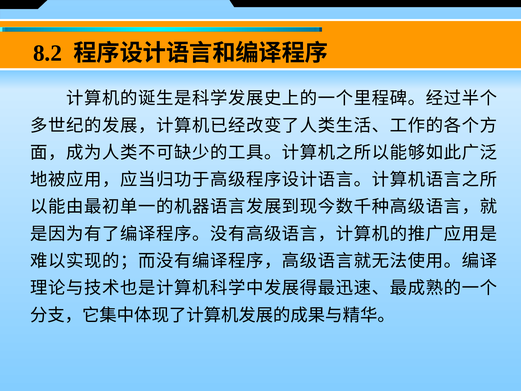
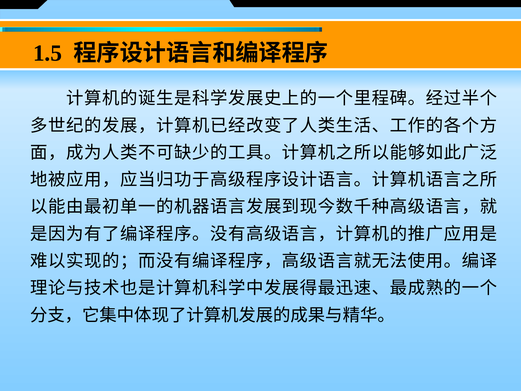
8.2: 8.2 -> 1.5 (48, 53)
